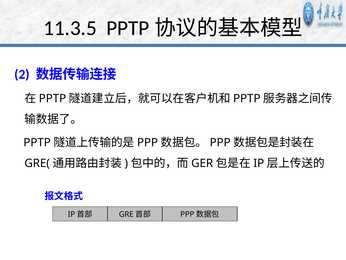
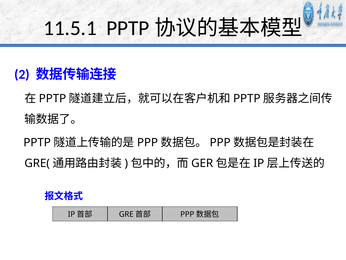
11.3.5: 11.3.5 -> 11.5.1 (70, 28)
